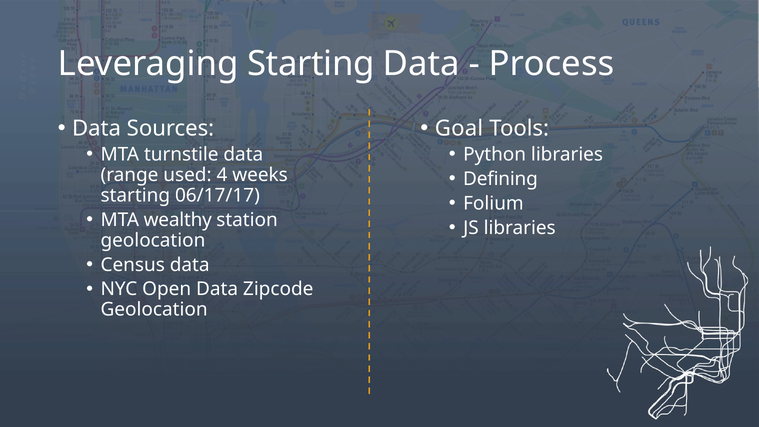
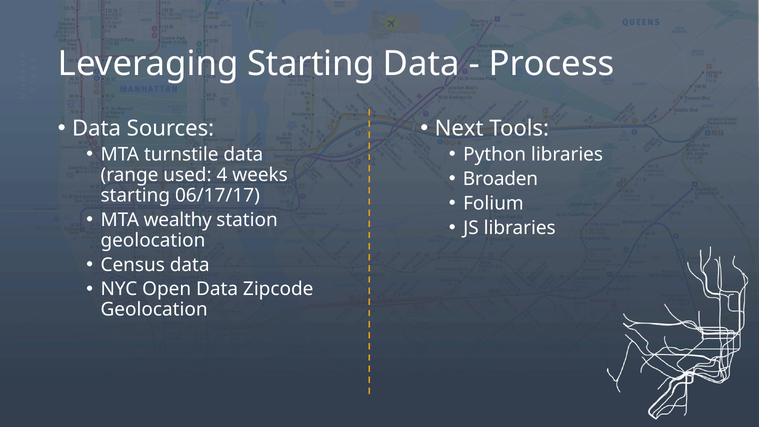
Goal: Goal -> Next (459, 128)
Defining: Defining -> Broaden (500, 179)
